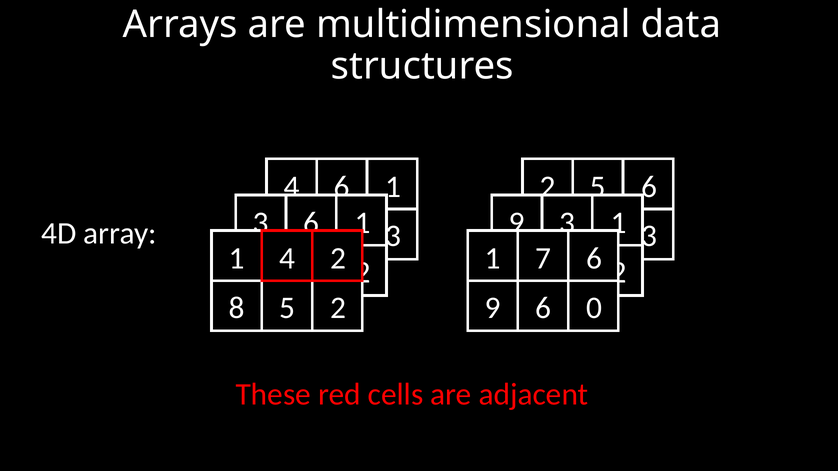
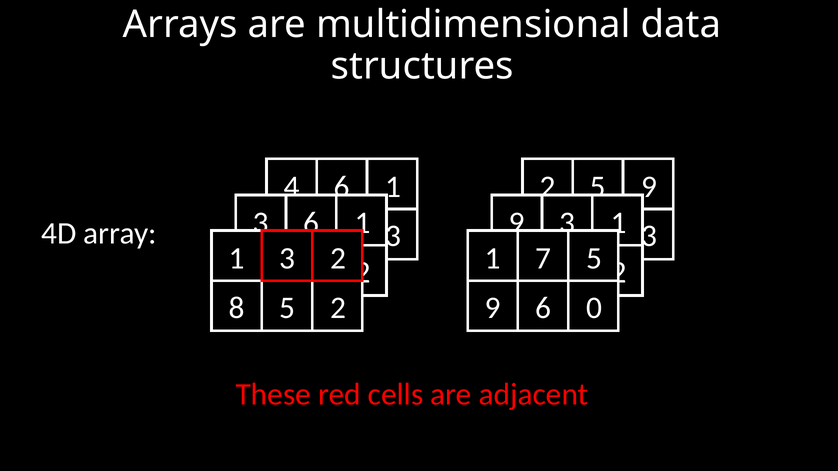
6: 6 -> 9 (649, 187)
1 4: 4 -> 3 (287, 259)
7 6: 6 -> 5 (594, 259)
